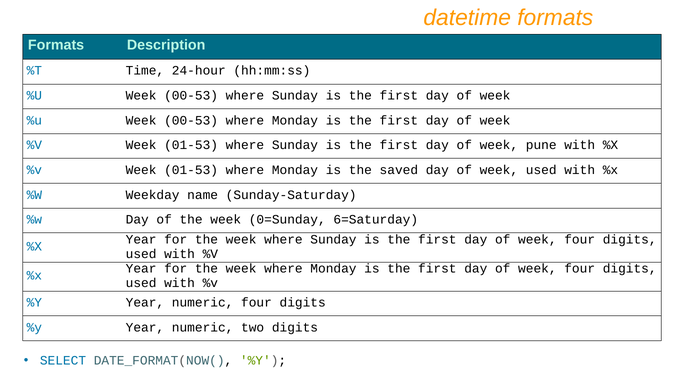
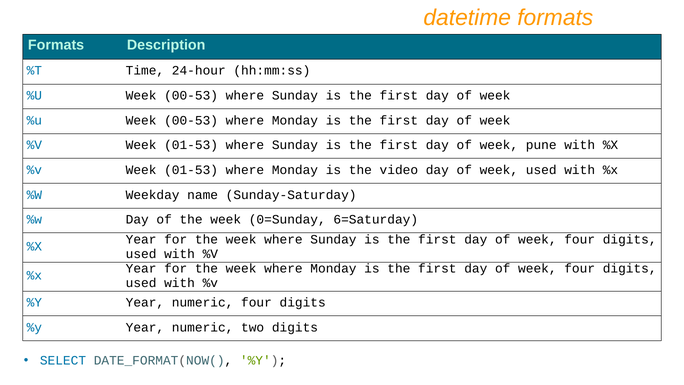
saved: saved -> video (399, 170)
